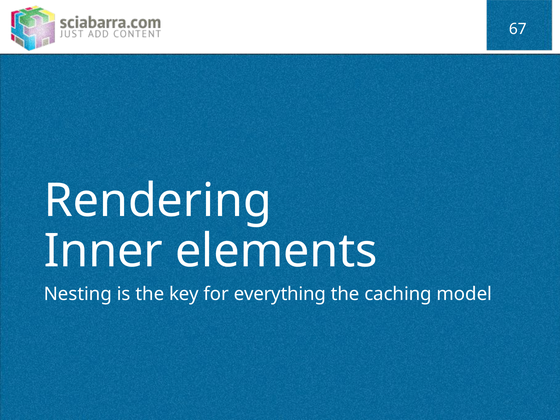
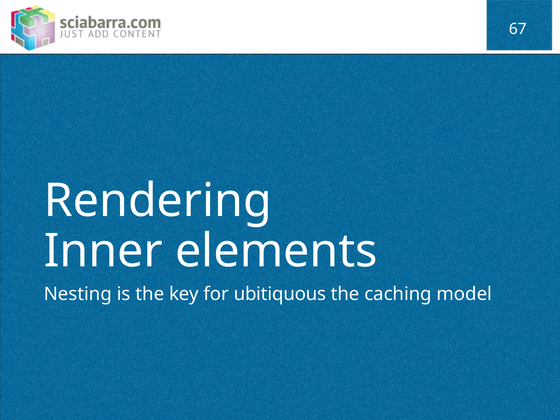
everything: everything -> ubitiquous (280, 294)
